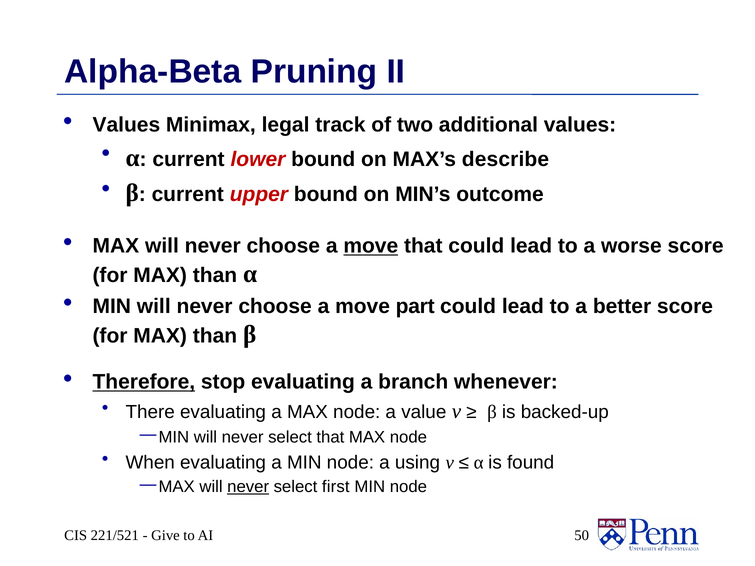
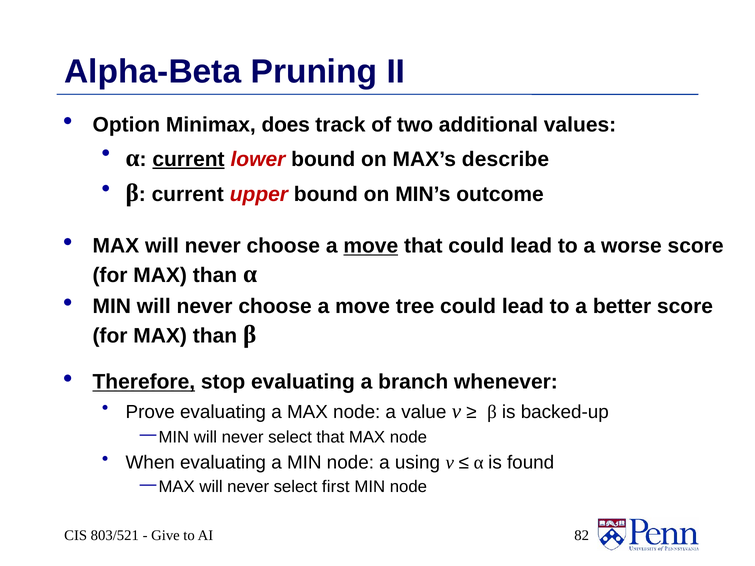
Values: Values -> Option (126, 125)
legal: legal -> does (286, 125)
current underline: none -> present (188, 159)
part: part -> tree (415, 306)
There: There -> Prove (150, 412)
never underline: present -> none (248, 487)
221/521: 221/521 -> 803/521 (115, 536)
50: 50 -> 82 (582, 536)
